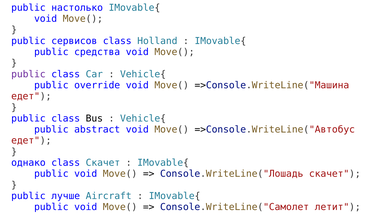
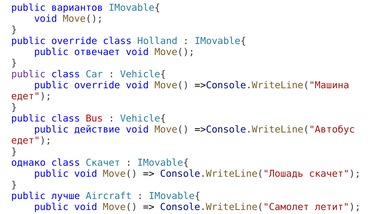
настолько: настолько -> вариантов (77, 8)
сервисов: сервисов -> override (74, 41)
средства: средства -> отвечает (97, 52)
Bus colour: black -> red (94, 119)
abstract: abstract -> действие (97, 130)
